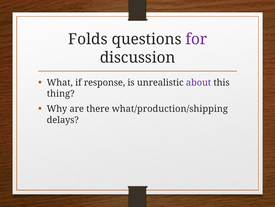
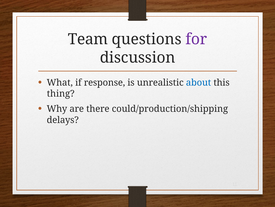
Folds: Folds -> Team (88, 39)
about colour: purple -> blue (199, 82)
what/production/shipping: what/production/shipping -> could/production/shipping (170, 109)
